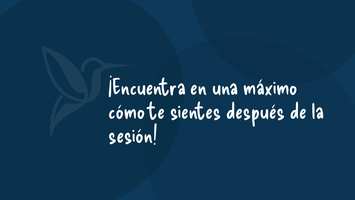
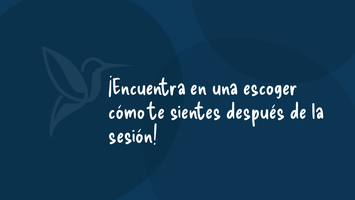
máximo: máximo -> escoger (270, 87)
